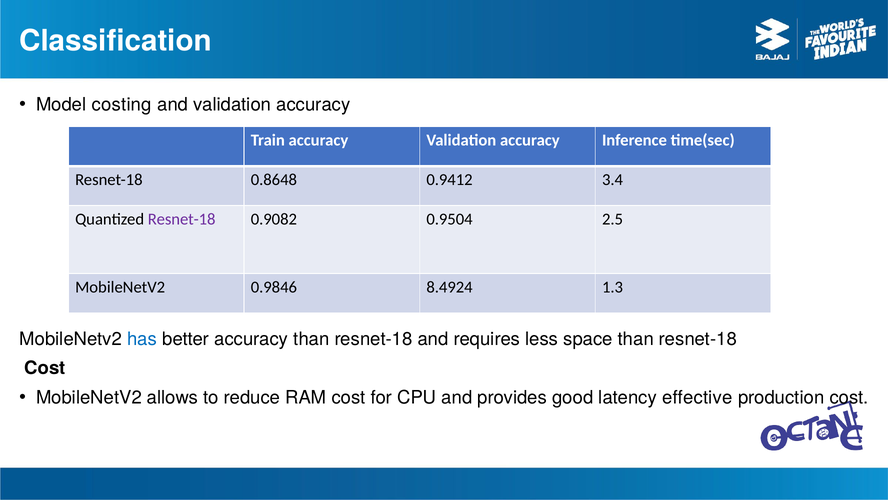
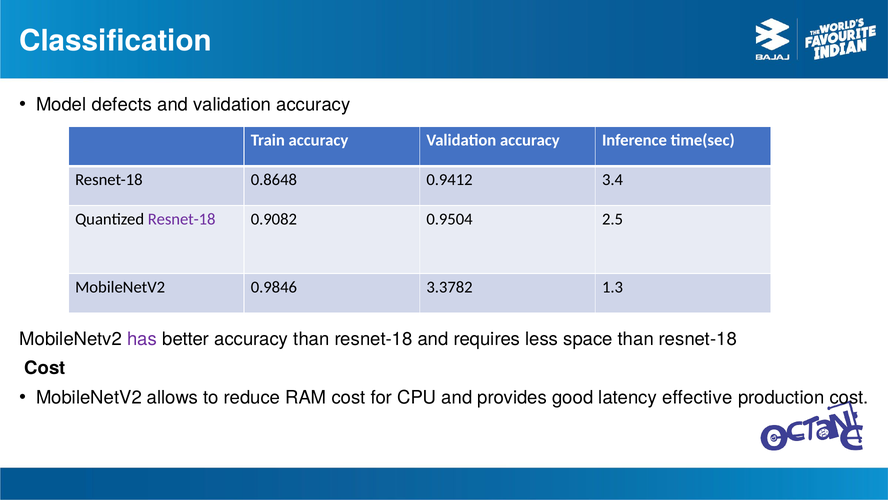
costing: costing -> defects (122, 105)
8.4924: 8.4924 -> 3.3782 (450, 287)
has colour: blue -> purple (142, 339)
